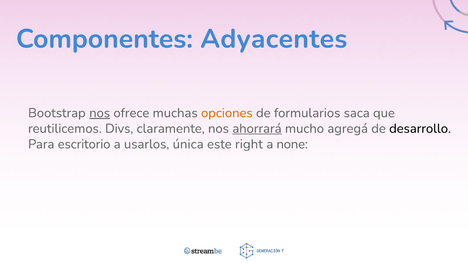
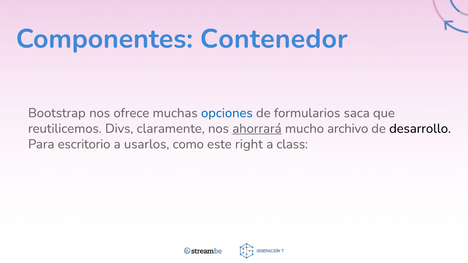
Adyacentes: Adyacentes -> Contenedor (274, 39)
nos underline: present -> none (100, 113)
opciones colour: orange -> blue (227, 113)
agregá: agregá -> archivo (348, 129)
única: única -> como (188, 144)
none: none -> class (292, 144)
